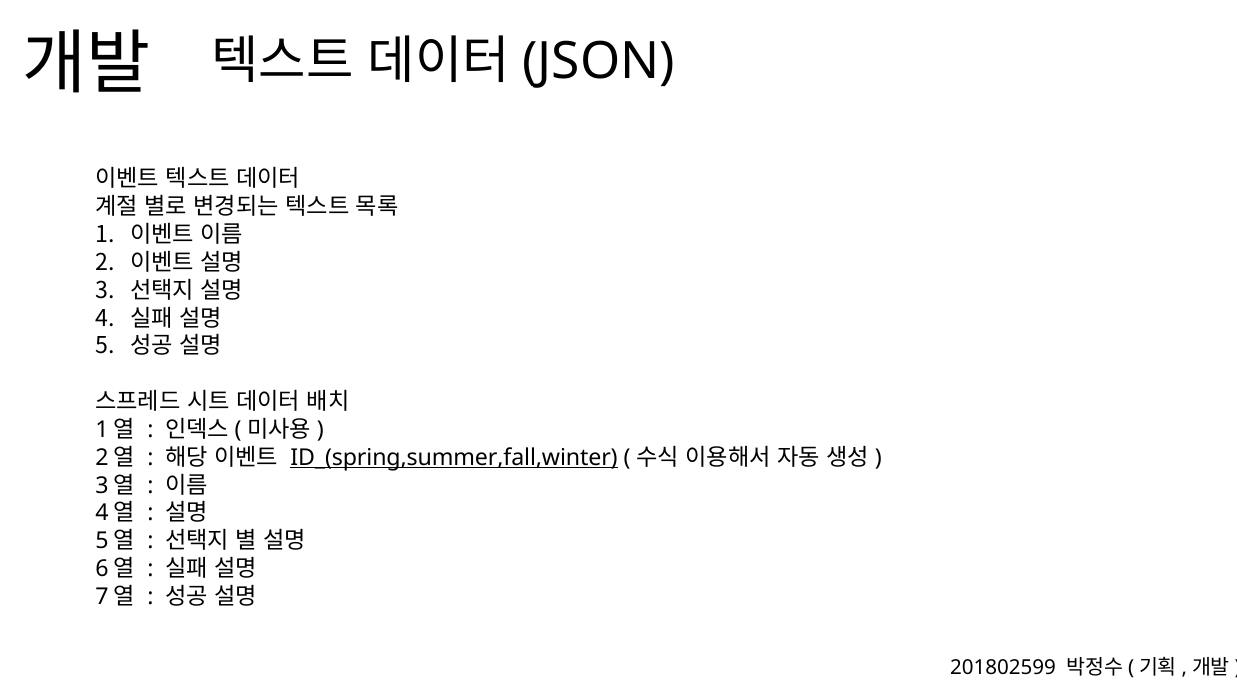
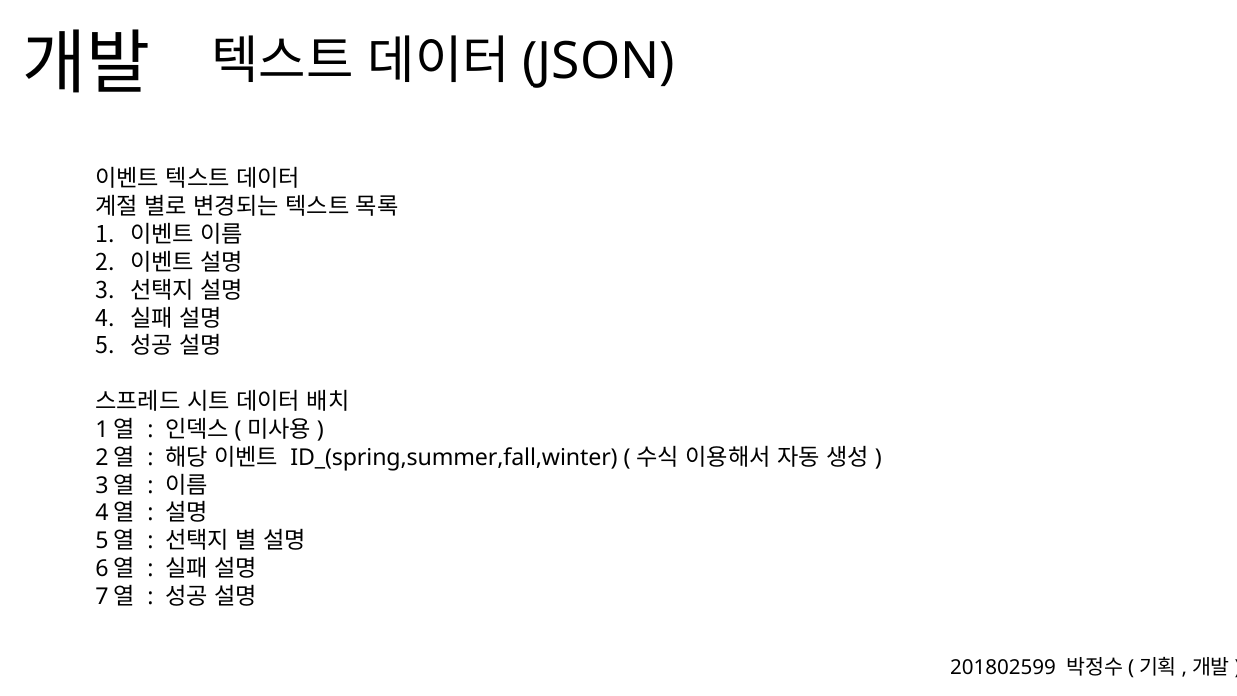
ID_(spring,summer,fall,winter underline: present -> none (454, 457)
